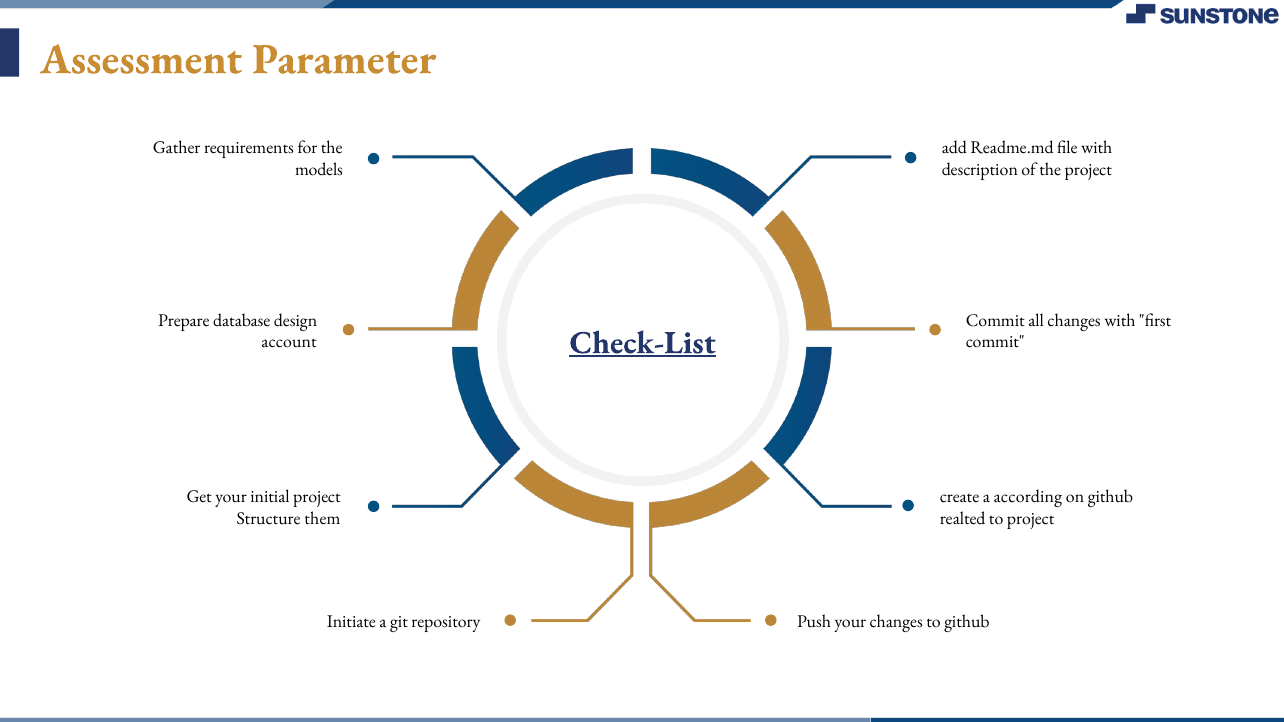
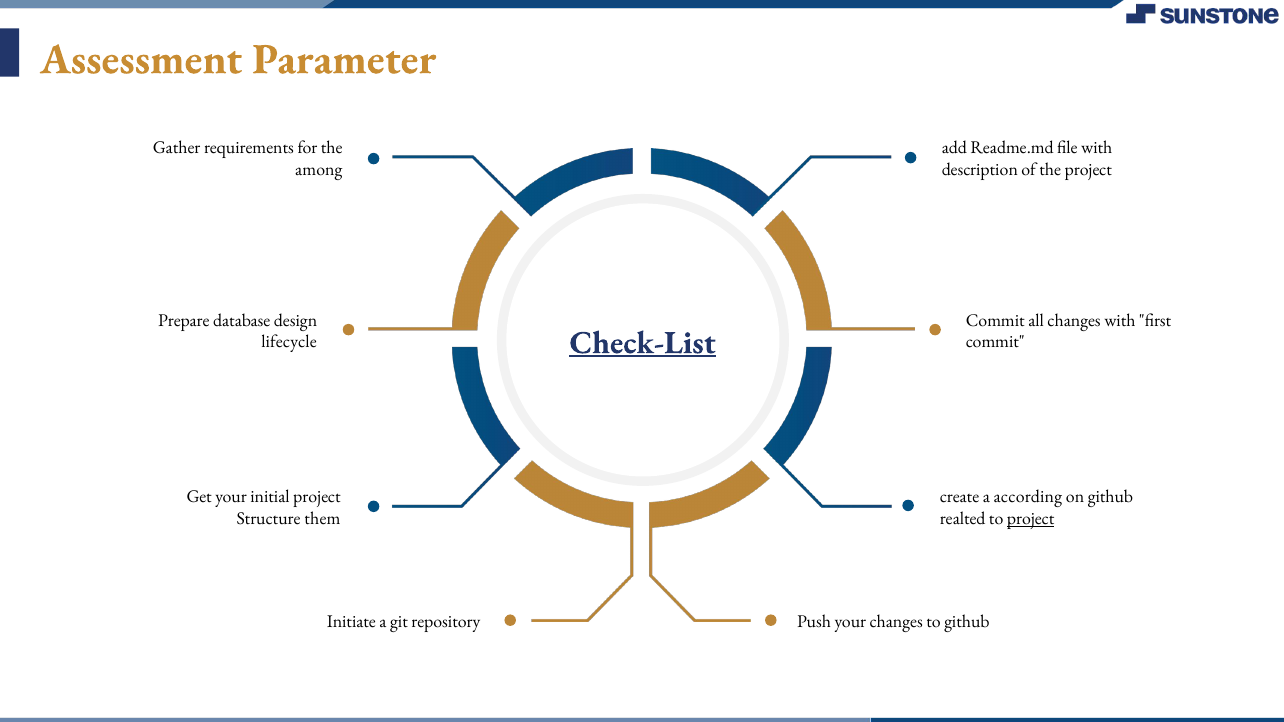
models: models -> among (319, 169)
account: account -> lifecycle (289, 342)
project underline: none -> present (1031, 519)
